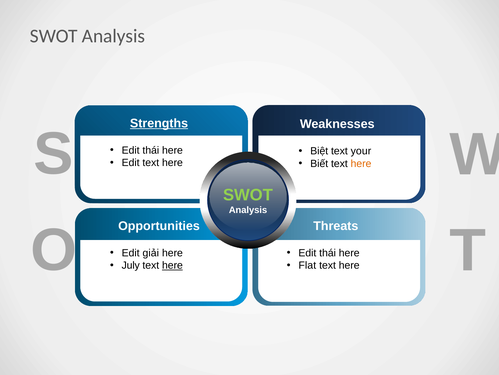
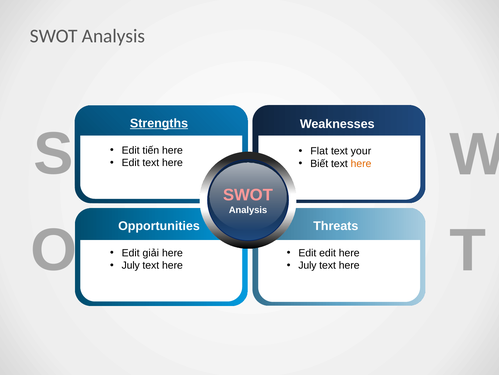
thái: thái -> tiến (151, 150)
Biệt: Biệt -> Flat (319, 151)
SWOT colour: light green -> pink (248, 195)
thái: thái -> edit (328, 253)
here underline: present -> none (172, 265)
Flat: Flat -> July (307, 265)
